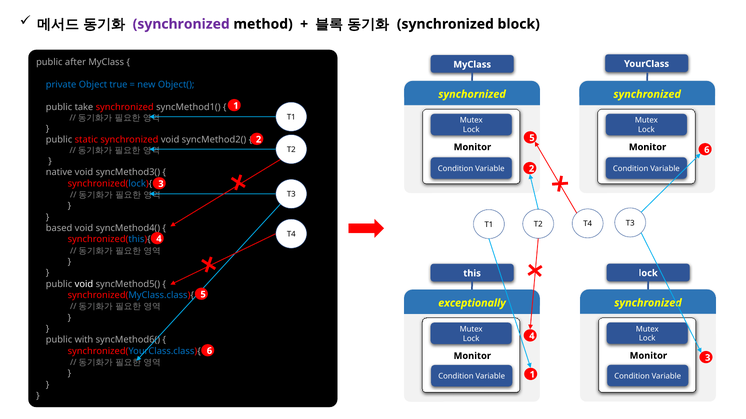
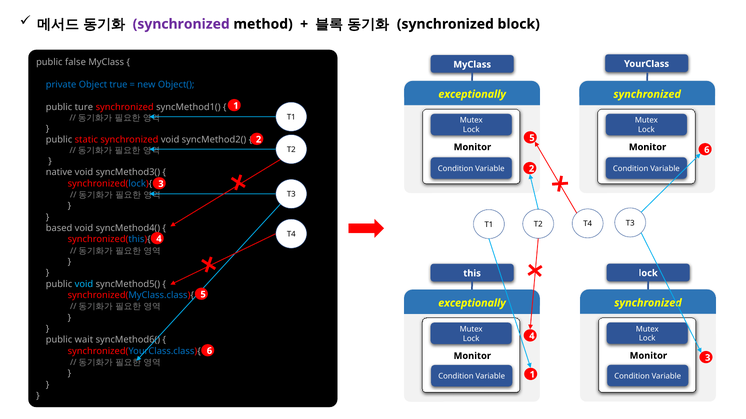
after: after -> false (75, 62)
synchornized: synchornized -> exceptionally (472, 94)
take: take -> ture (84, 107)
void colour: white -> light blue (84, 284)
with: with -> wait (84, 340)
